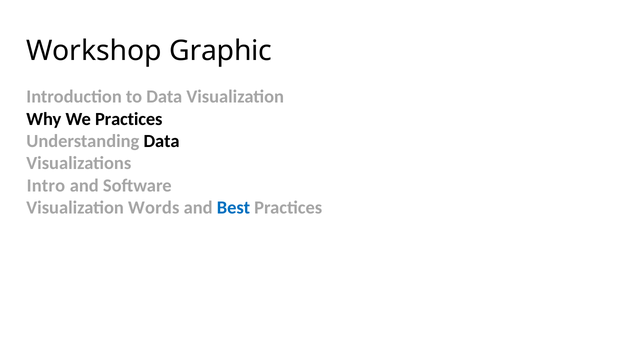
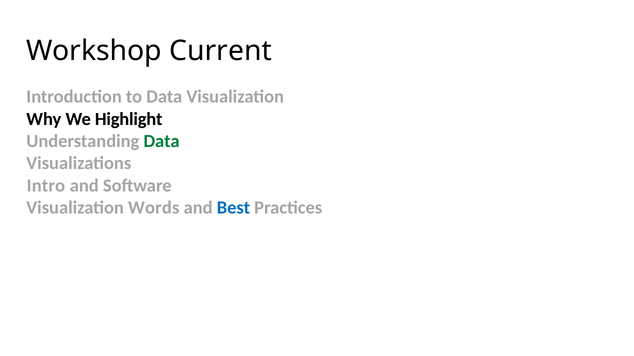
Graphic: Graphic -> Current (221, 51)
We Practices: Practices -> Highlight (129, 119)
Data colour: black -> green (162, 141)
